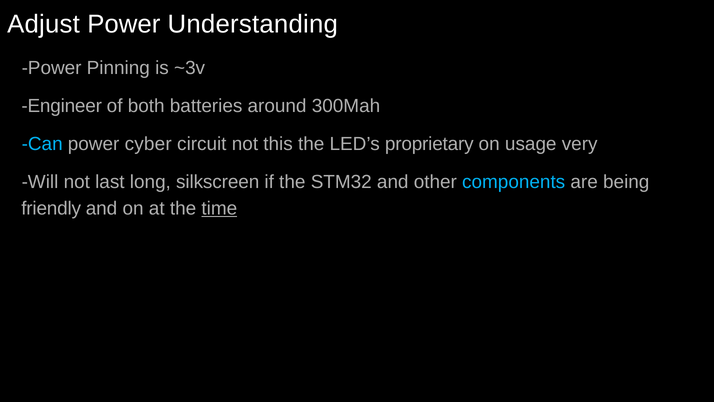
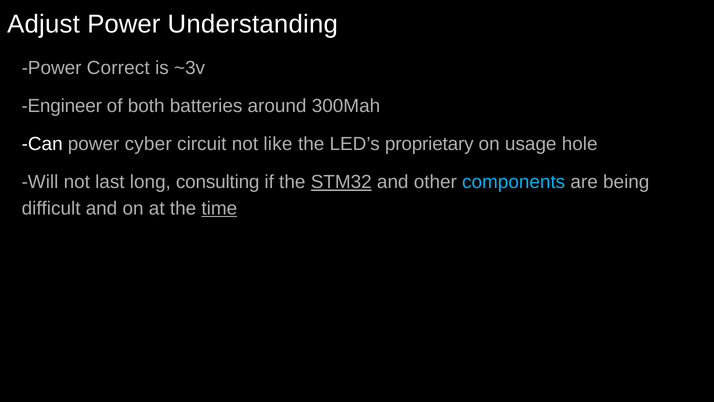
Pinning: Pinning -> Correct (118, 68)
Can colour: light blue -> white (42, 144)
this: this -> like (278, 144)
very: very -> hole (580, 144)
silkscreen: silkscreen -> consulting (218, 182)
STM32 underline: none -> present (341, 182)
friendly: friendly -> difficult (51, 208)
